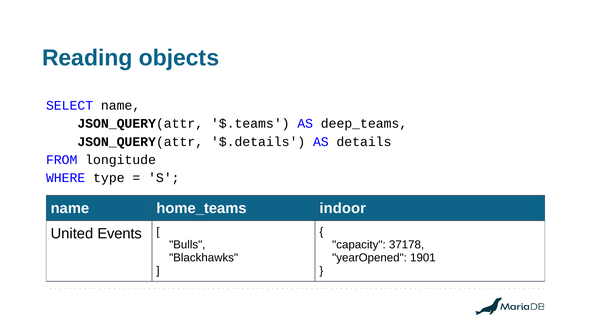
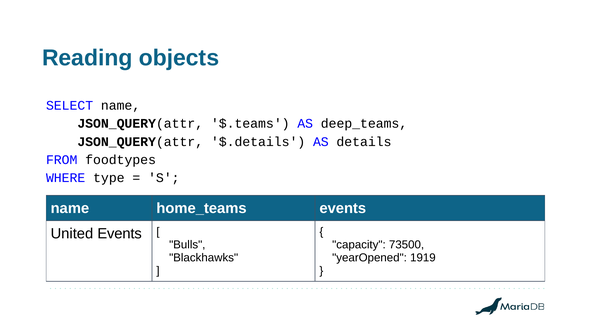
longitude: longitude -> foodtypes (121, 160)
home_teams indoor: indoor -> events (343, 208)
37178: 37178 -> 73500 (407, 244)
1901: 1901 -> 1919 (423, 257)
